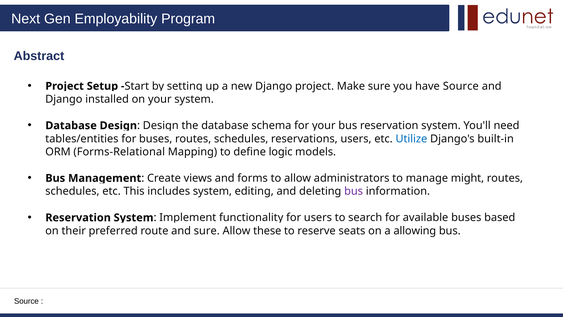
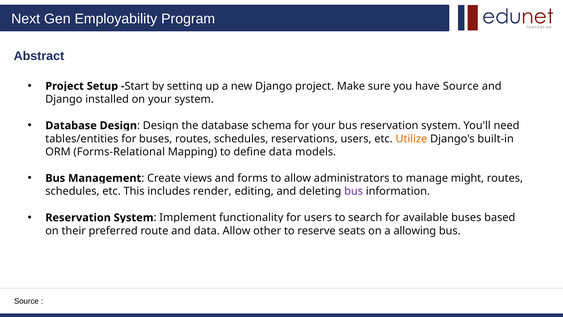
Utilize colour: blue -> orange (411, 139)
define logic: logic -> data (280, 152)
includes system: system -> render (212, 191)
and sure: sure -> data (207, 231)
these: these -> other (267, 231)
